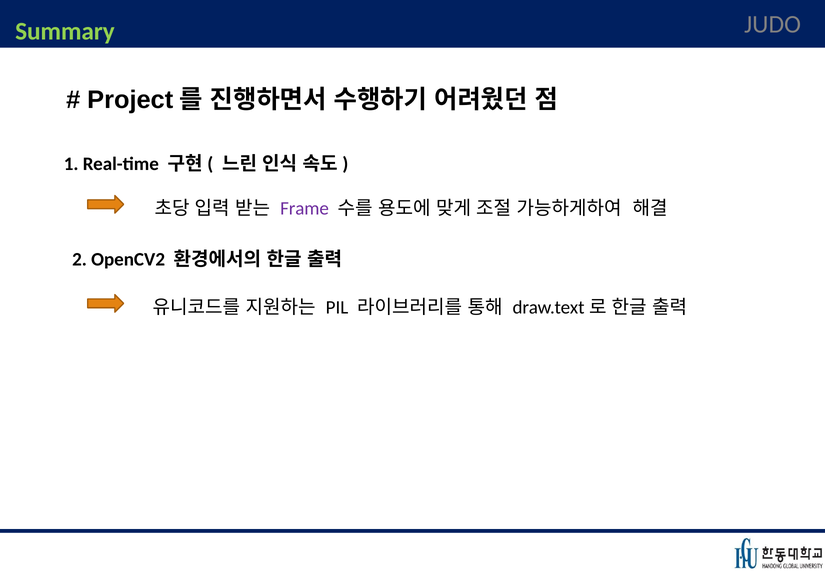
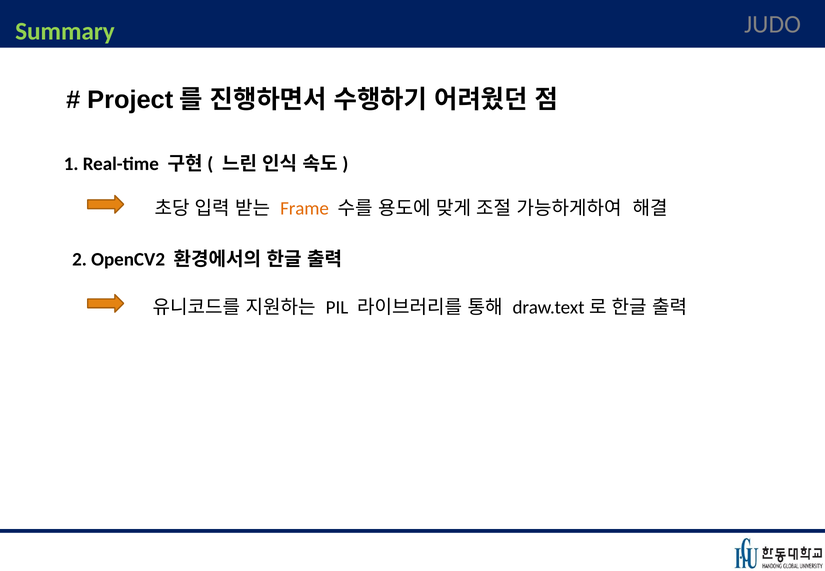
Frame colour: purple -> orange (305, 209)
